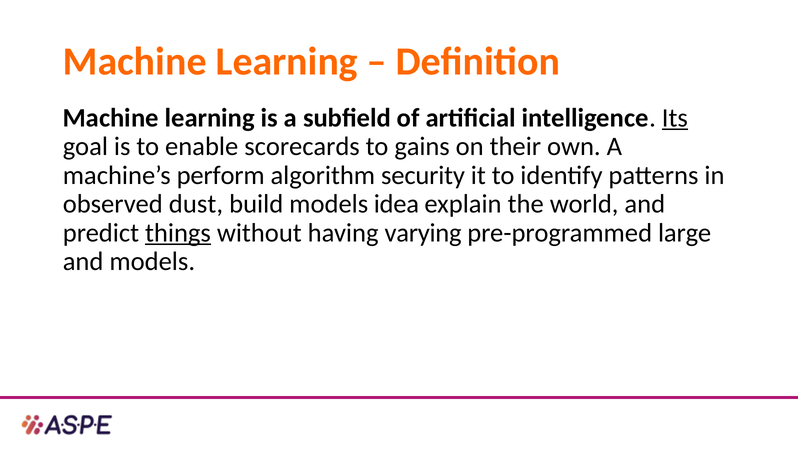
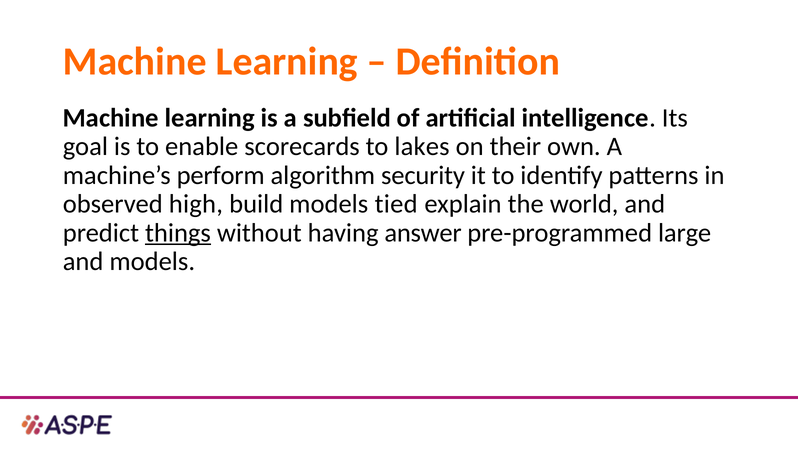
Its underline: present -> none (675, 118)
gains: gains -> lakes (422, 147)
dust: dust -> high (196, 204)
idea: idea -> tied (396, 204)
varying: varying -> answer (423, 233)
